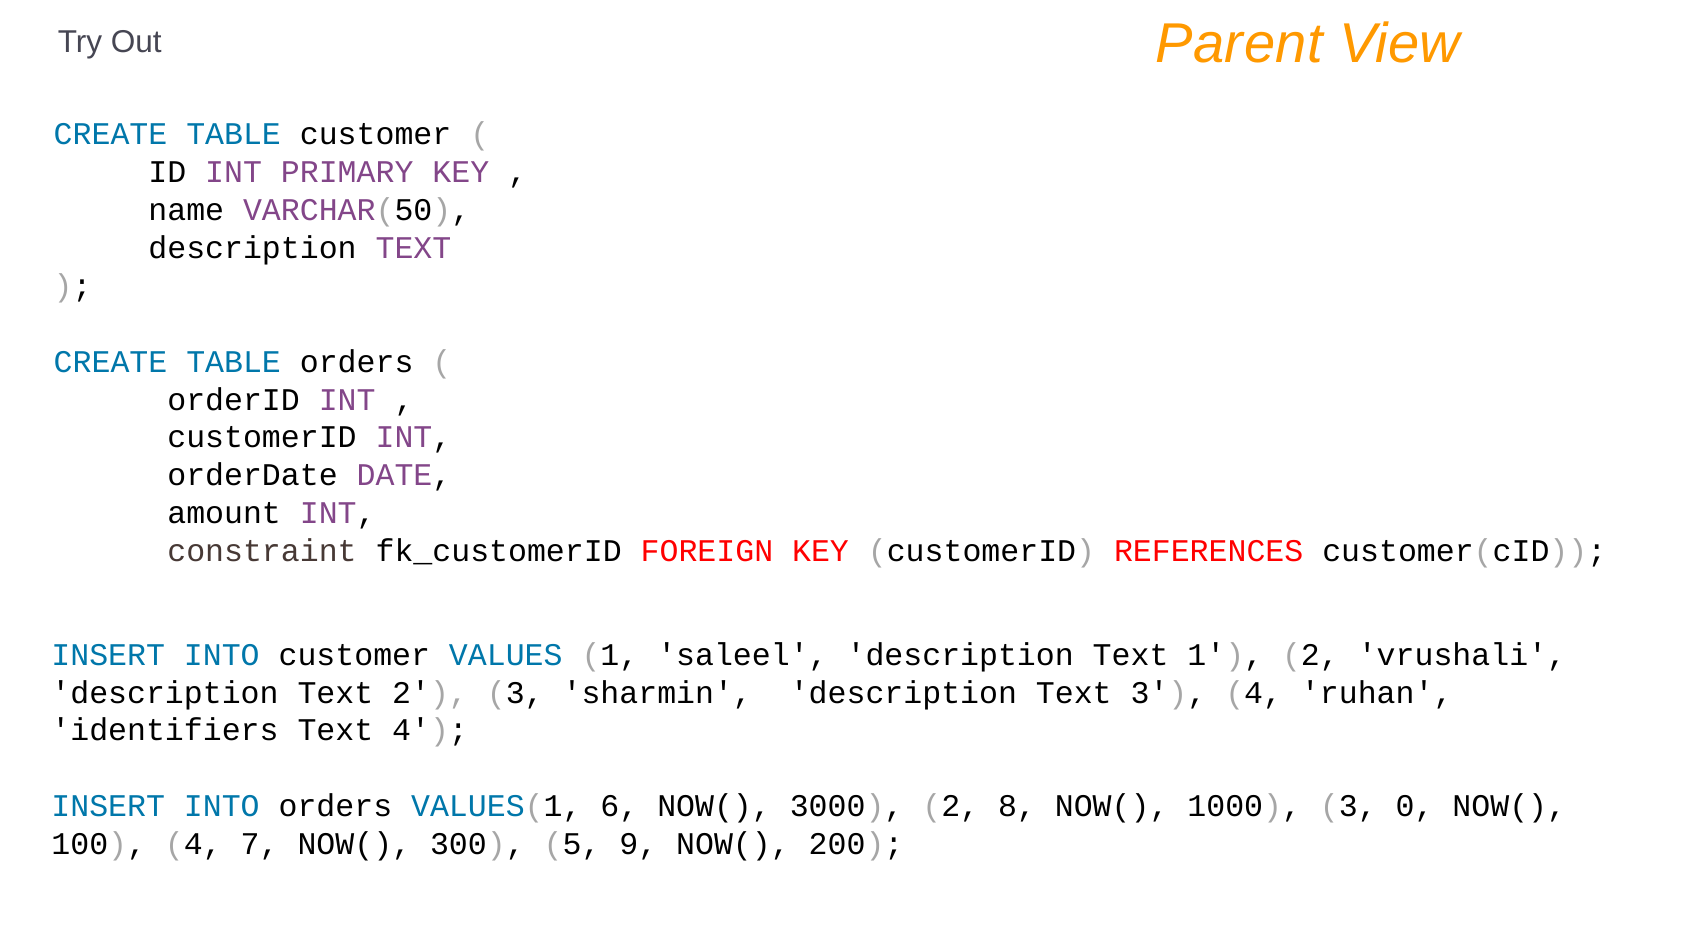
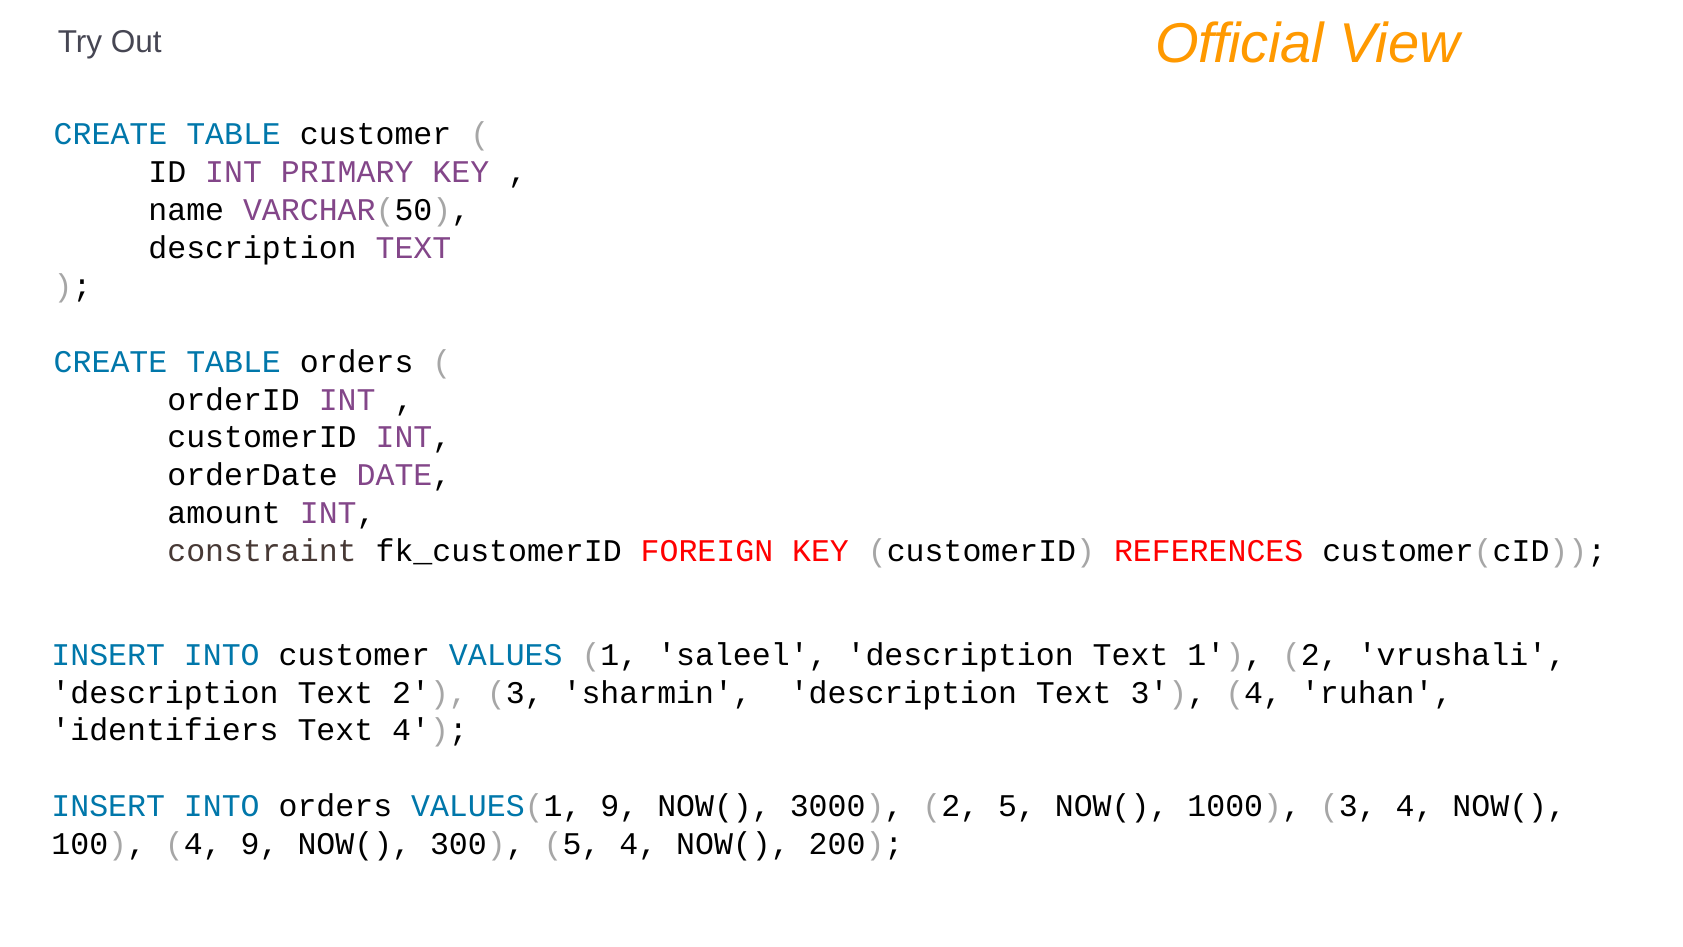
Parent: Parent -> Official (1240, 44)
VALUES(1 6: 6 -> 9 (619, 806)
2 8: 8 -> 5 (1017, 806)
1000 3 0: 0 -> 4 (1415, 806)
4 7: 7 -> 9 (260, 844)
5 9: 9 -> 4 (638, 844)
